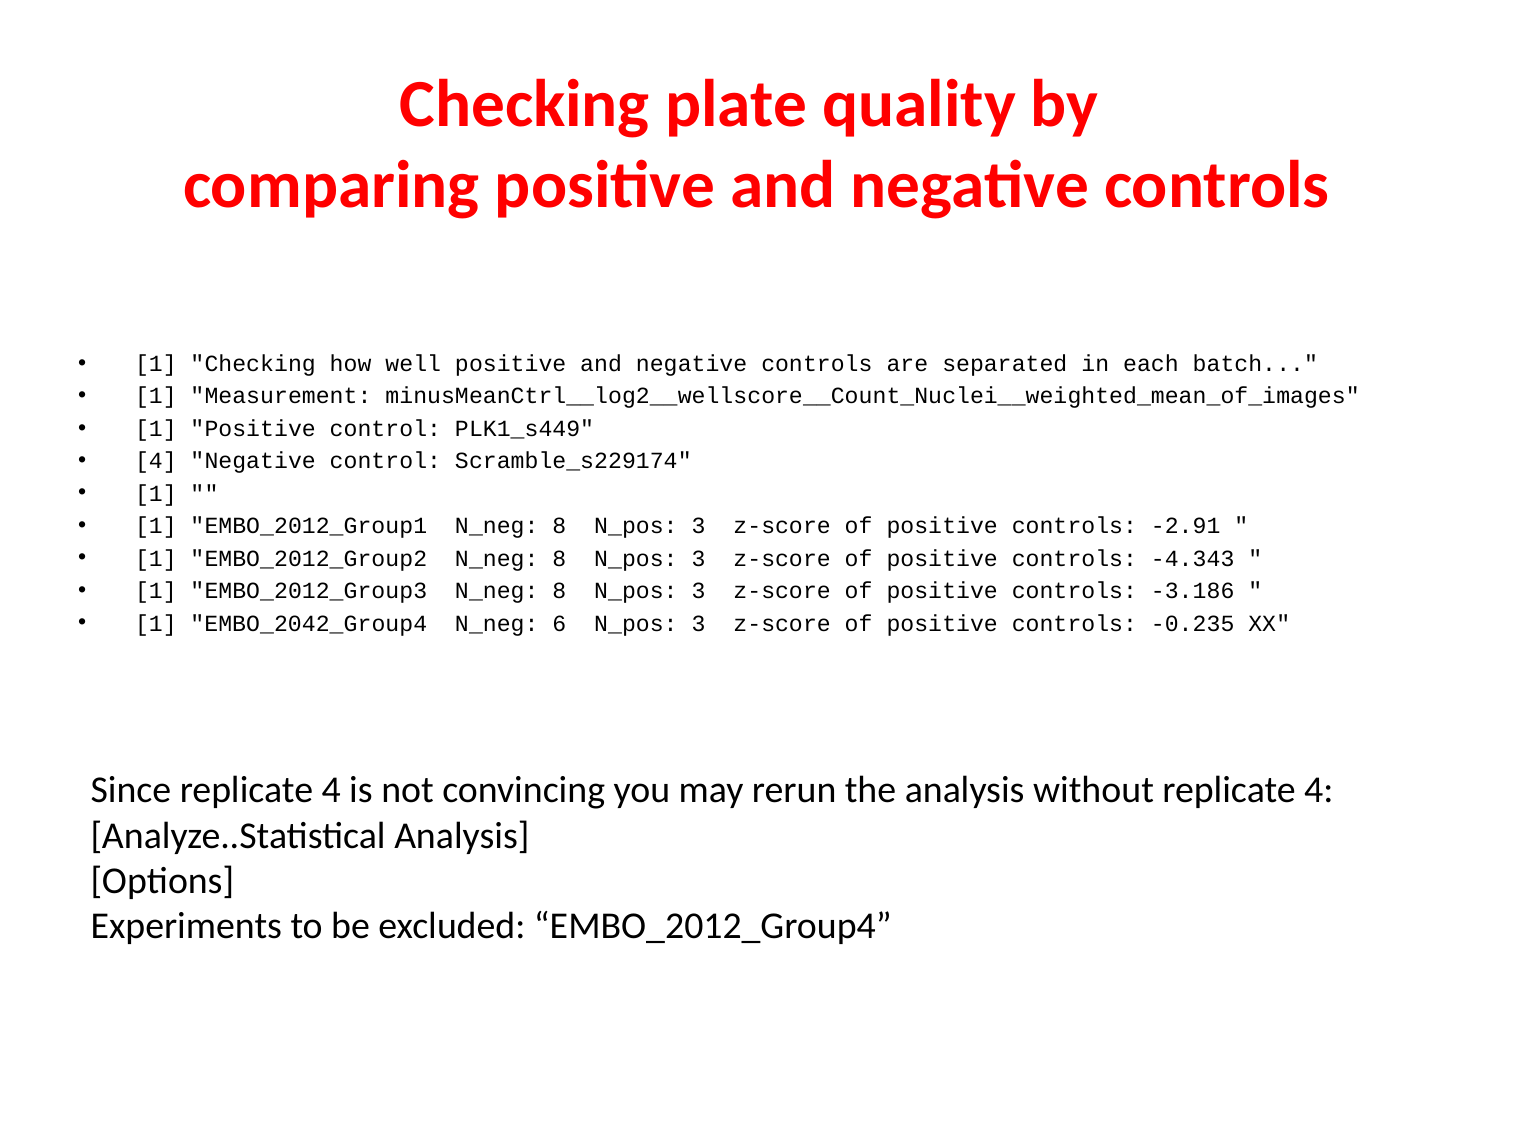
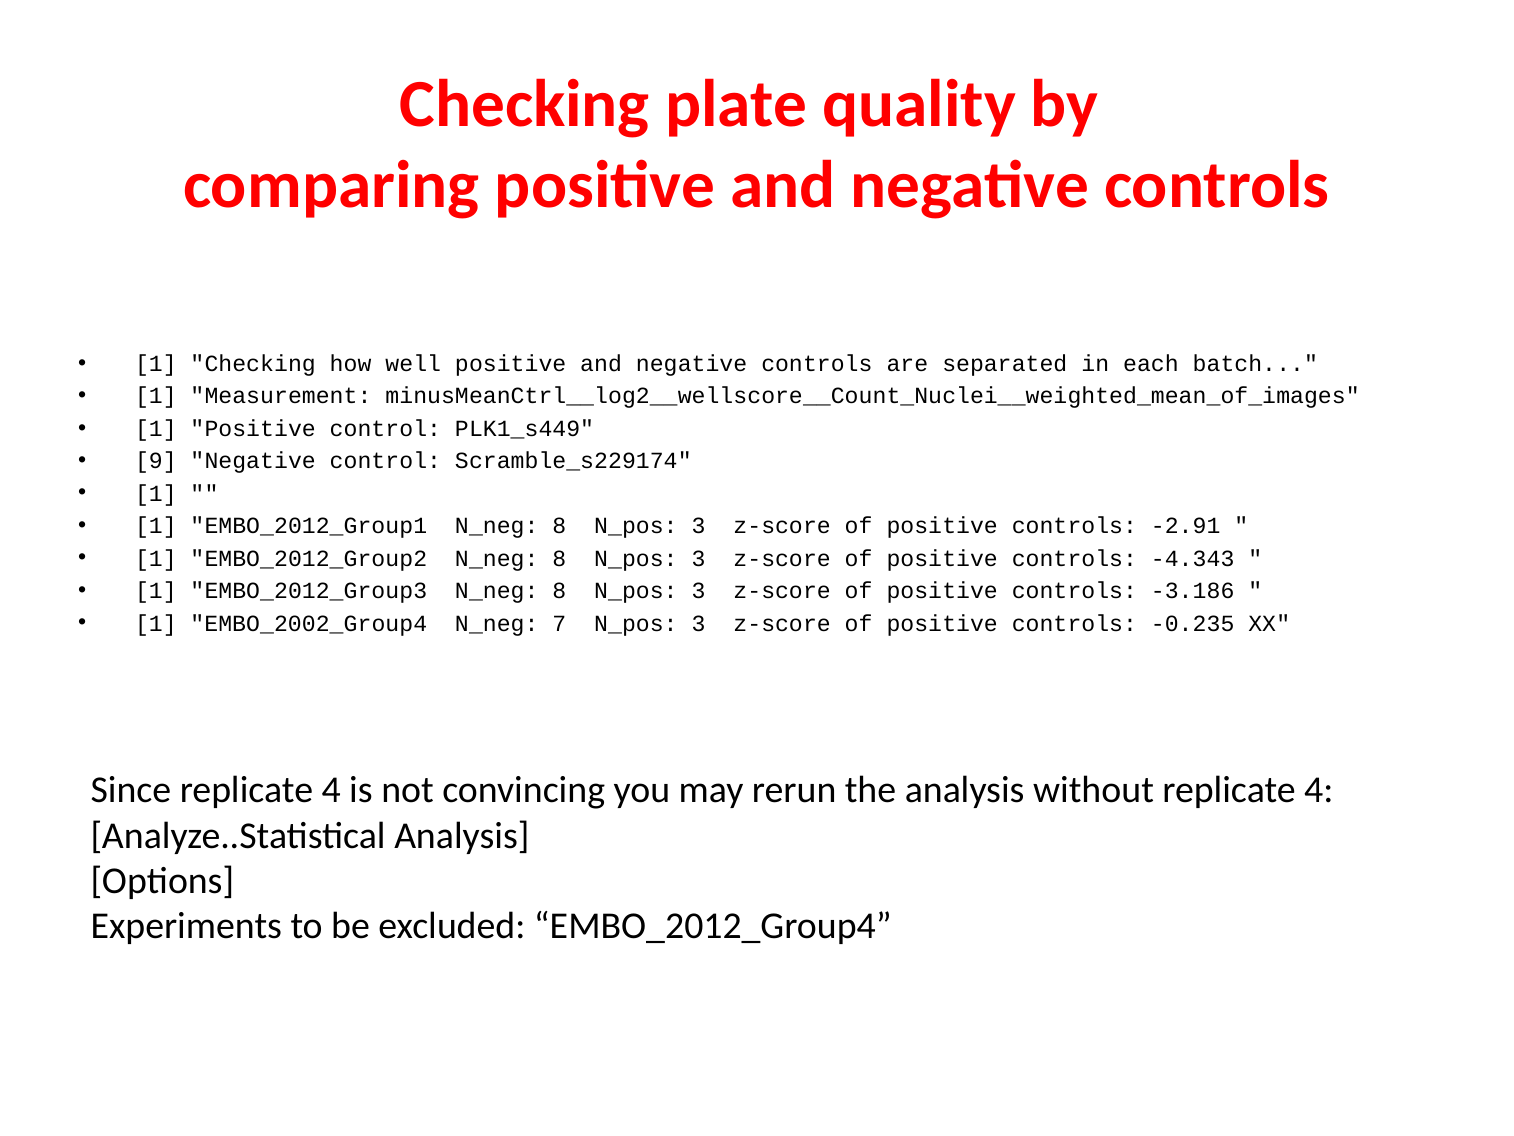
4: 4 -> 9 (156, 461)
EMBO_2042_Group4: EMBO_2042_Group4 -> EMBO_2002_Group4 (309, 623)
6: 6 -> 7 (559, 623)
